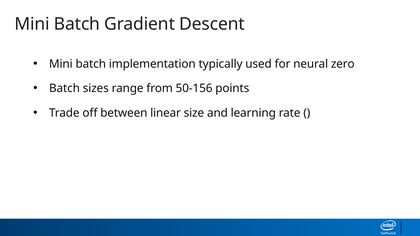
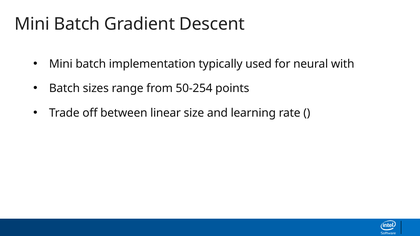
zero: zero -> with (343, 64)
50-156: 50-156 -> 50-254 (194, 88)
